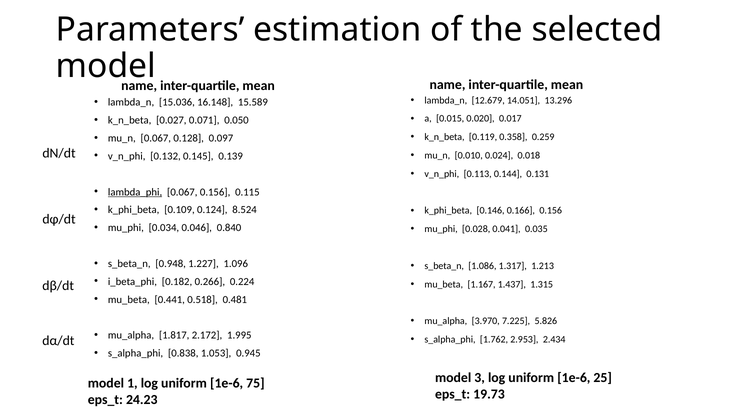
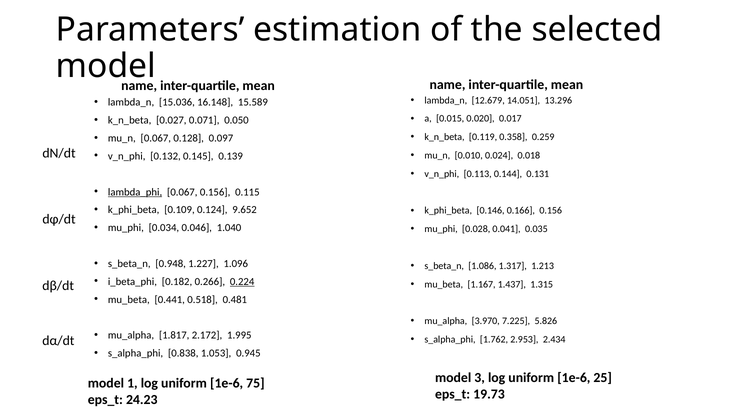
8.524: 8.524 -> 9.652 (245, 210)
0.840: 0.840 -> 1.040 (229, 228)
0.224 underline: none -> present (242, 282)
